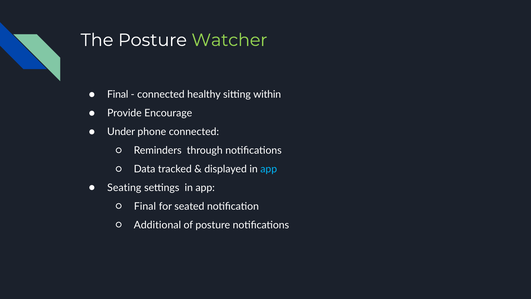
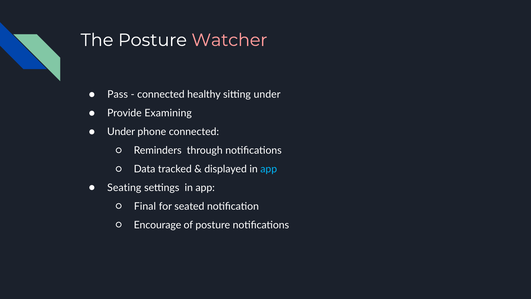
Watcher colour: light green -> pink (229, 40)
Final: Final -> Pass (118, 94)
sitting within: within -> under (267, 94)
Encourage: Encourage -> Examining (168, 113)
Additional: Additional -> Encourage (157, 225)
